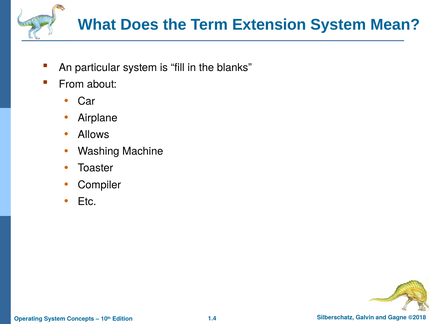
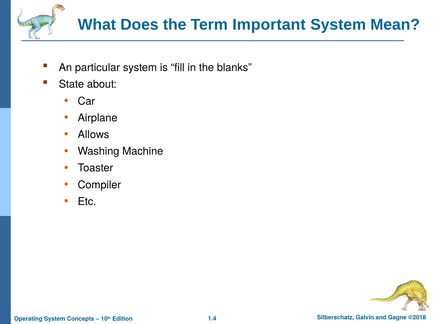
Extension: Extension -> Important (269, 25)
From: From -> State (71, 85)
